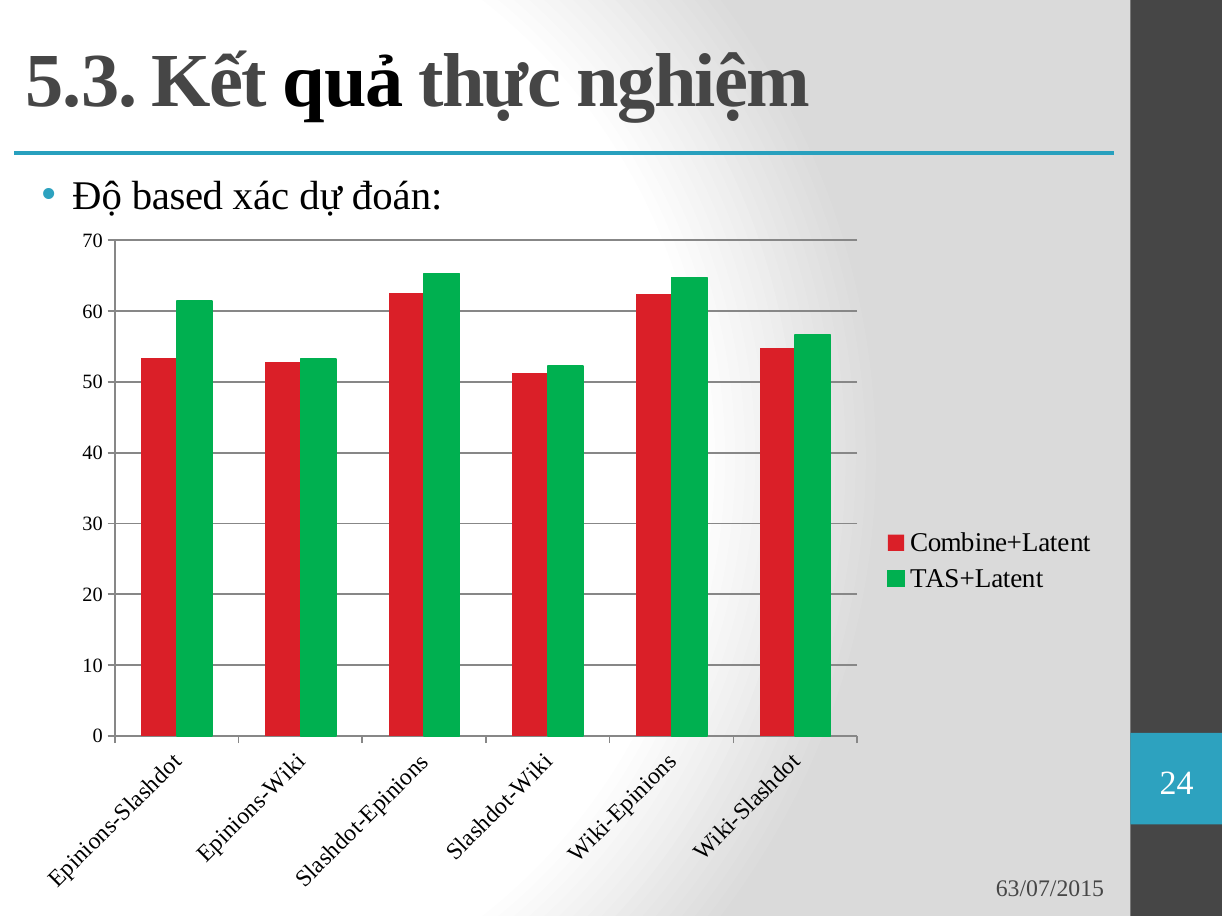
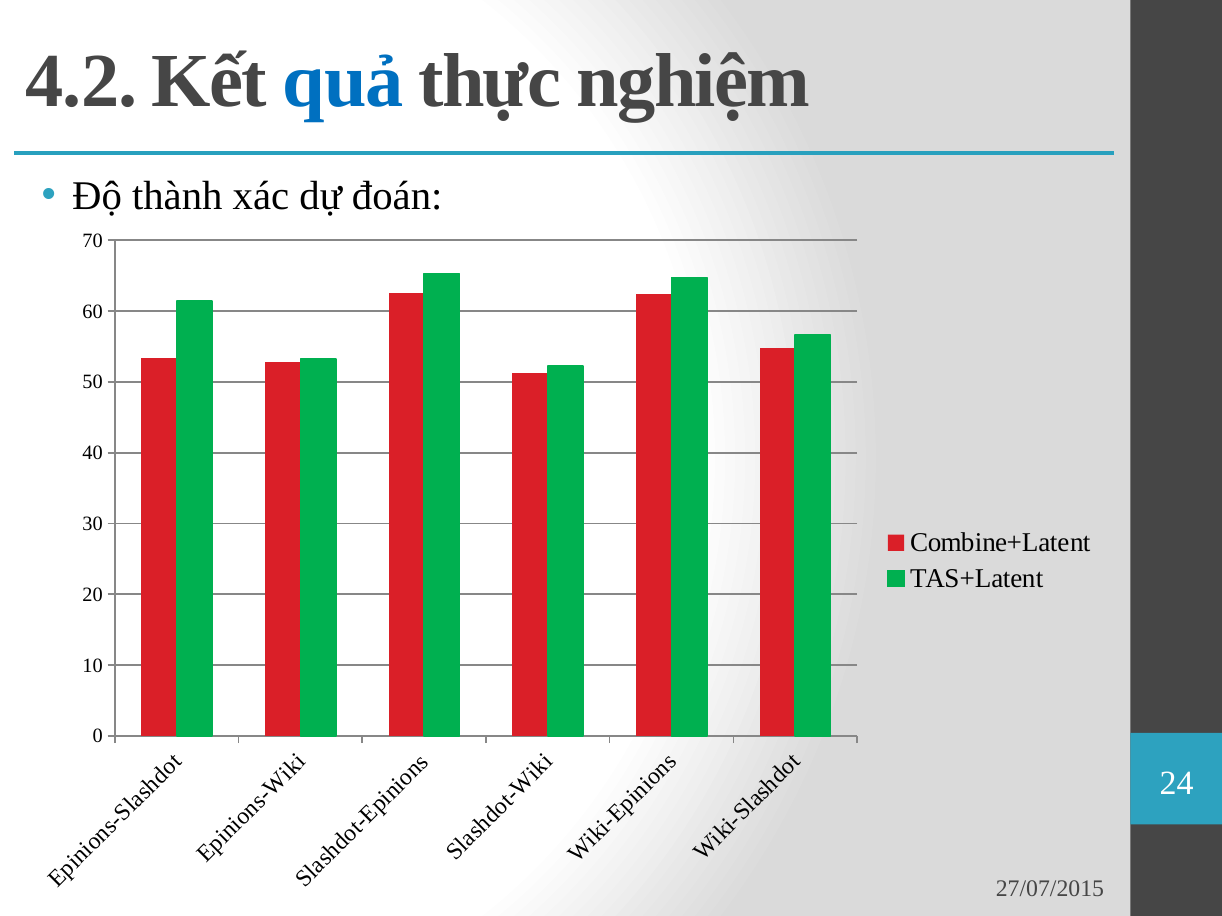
5.3: 5.3 -> 4.2 (81, 82)
quả colour: black -> blue (343, 82)
based: based -> thành (177, 196)
63/07/2015: 63/07/2015 -> 27/07/2015 (1050, 890)
